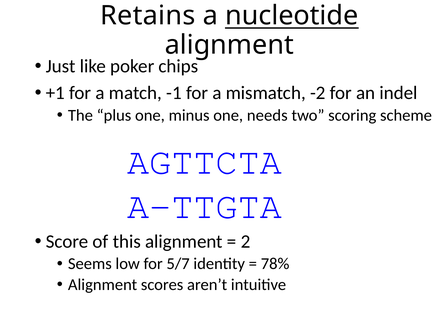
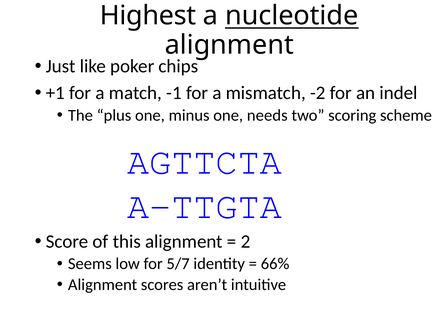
Retains: Retains -> Highest (148, 16)
78%: 78% -> 66% (275, 264)
